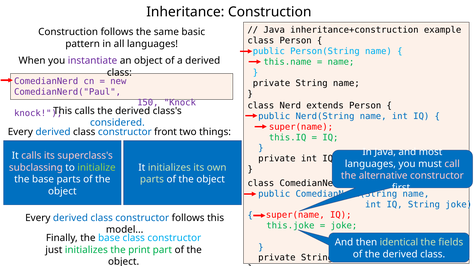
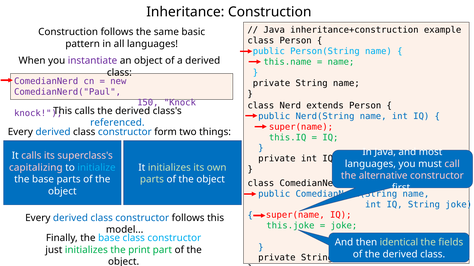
considered: considered -> referenced (117, 123)
front: front -> form (166, 132)
subclassing: subclassing -> capitalizing (36, 168)
initialize colour: light green -> light blue (96, 168)
